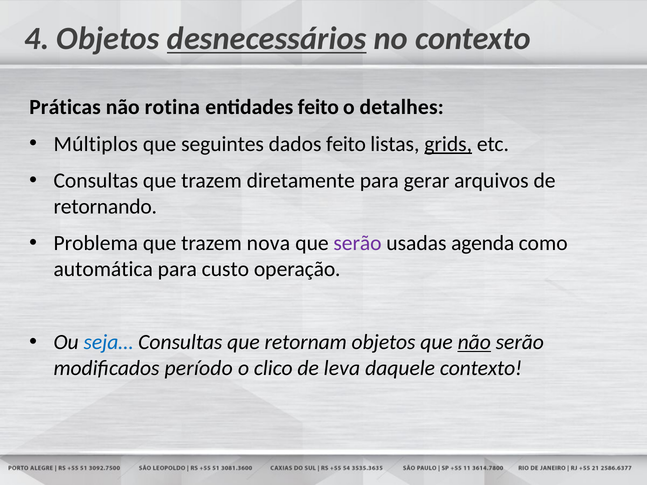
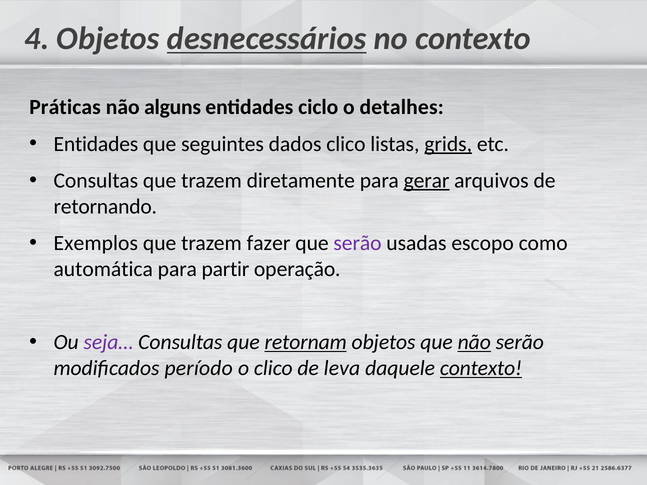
rotina: rotina -> alguns (173, 107)
entidades feito: feito -> ciclo (318, 107)
Múltiplos: Múltiplos -> Entidades (96, 144)
dados feito: feito -> clico (346, 144)
gerar underline: none -> present (427, 181)
Problema: Problema -> Exemplos (96, 243)
nova: nova -> fazer (269, 243)
agenda: agenda -> escopo (483, 243)
custo: custo -> partir (225, 269)
seja… colour: blue -> purple (108, 342)
retornam underline: none -> present (306, 342)
contexto underline: none -> present (481, 368)
